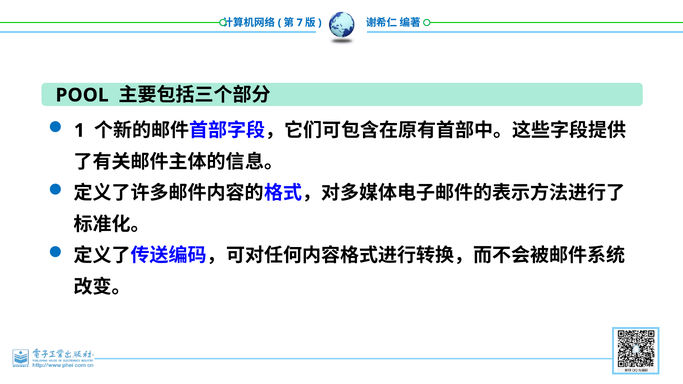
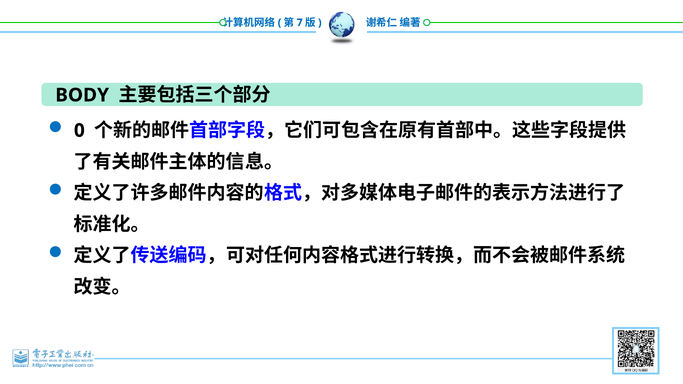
POOL: POOL -> BODY (82, 95)
1: 1 -> 0 (79, 131)
